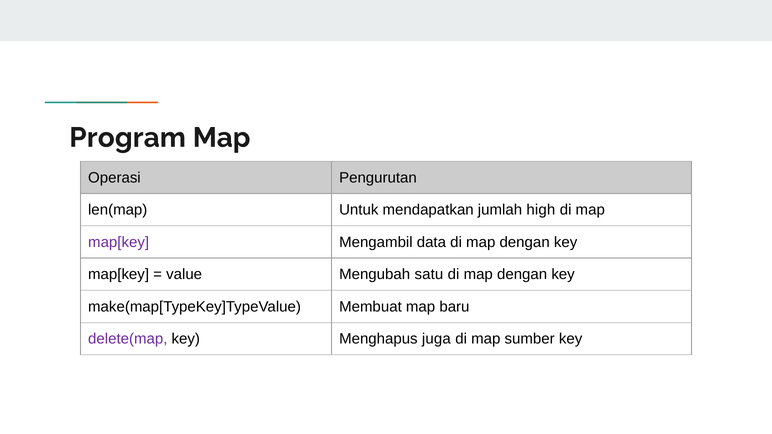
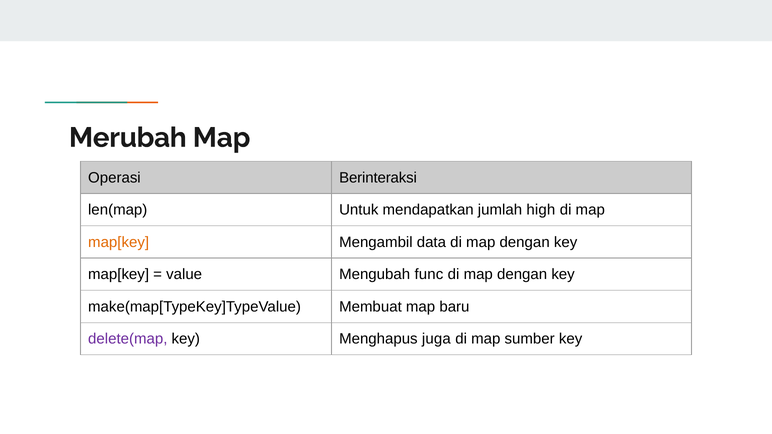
Program: Program -> Merubah (128, 138)
Pengurutan: Pengurutan -> Berinteraksi (378, 178)
map[key colour: purple -> orange (119, 242)
satu: satu -> func (429, 275)
